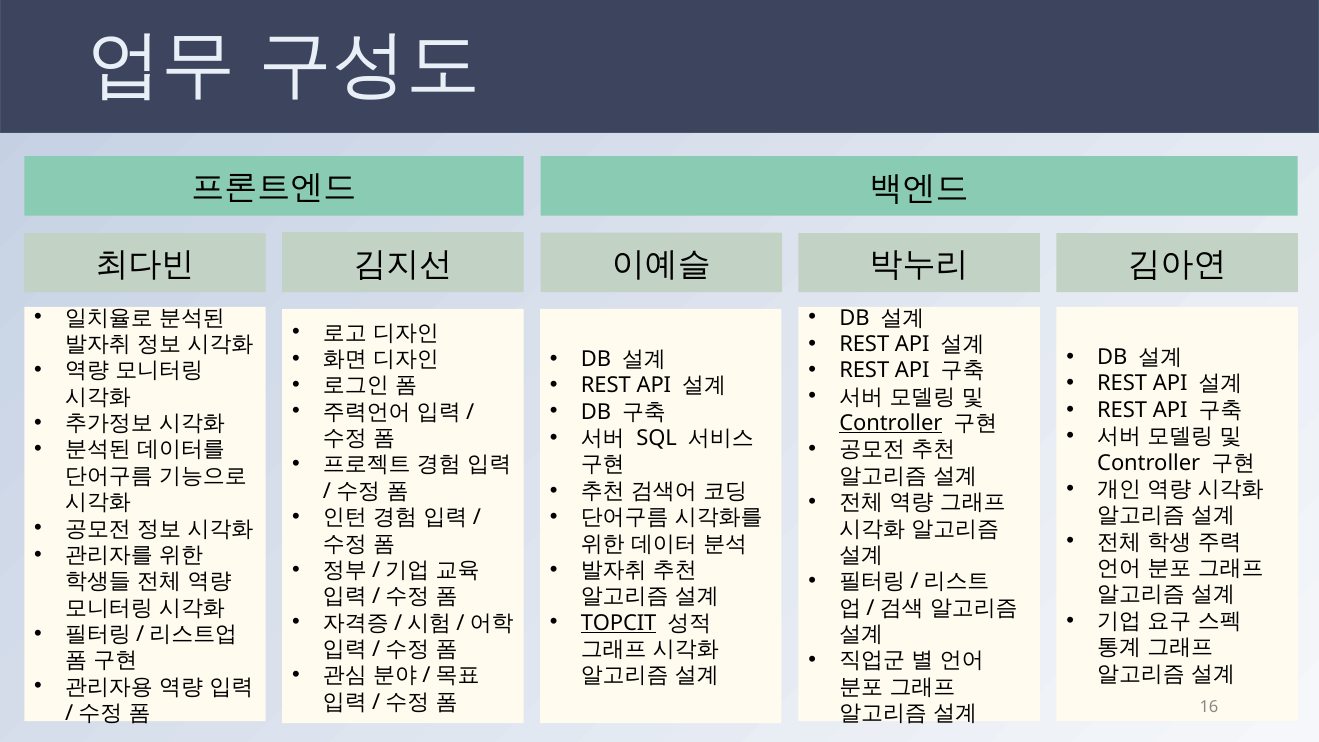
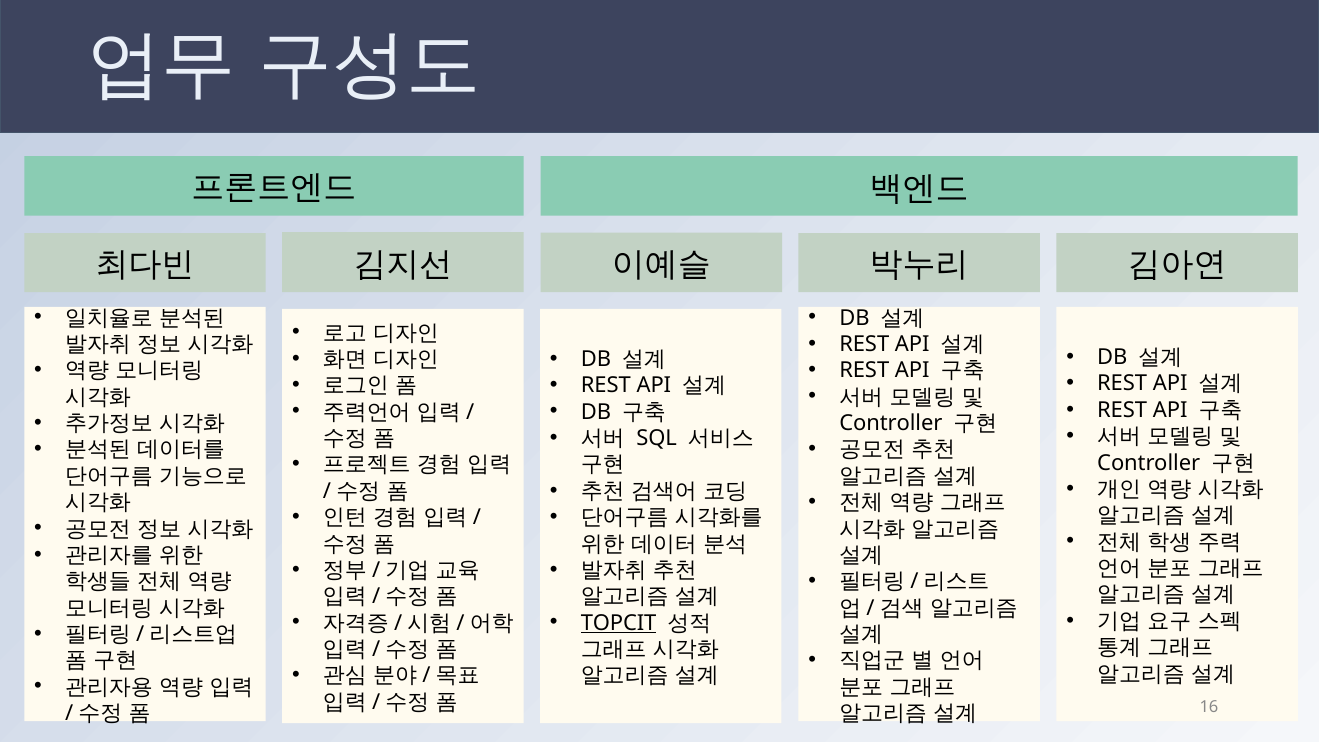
Controller underline: present -> none (891, 423)
